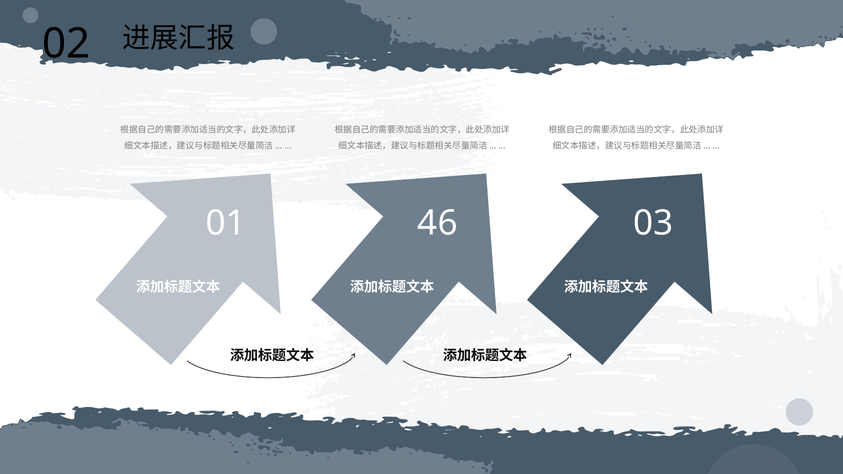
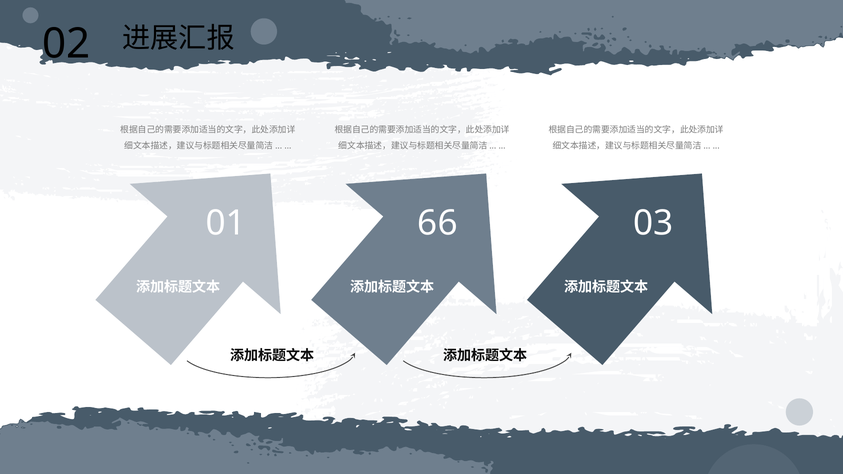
46: 46 -> 66 (438, 223)
